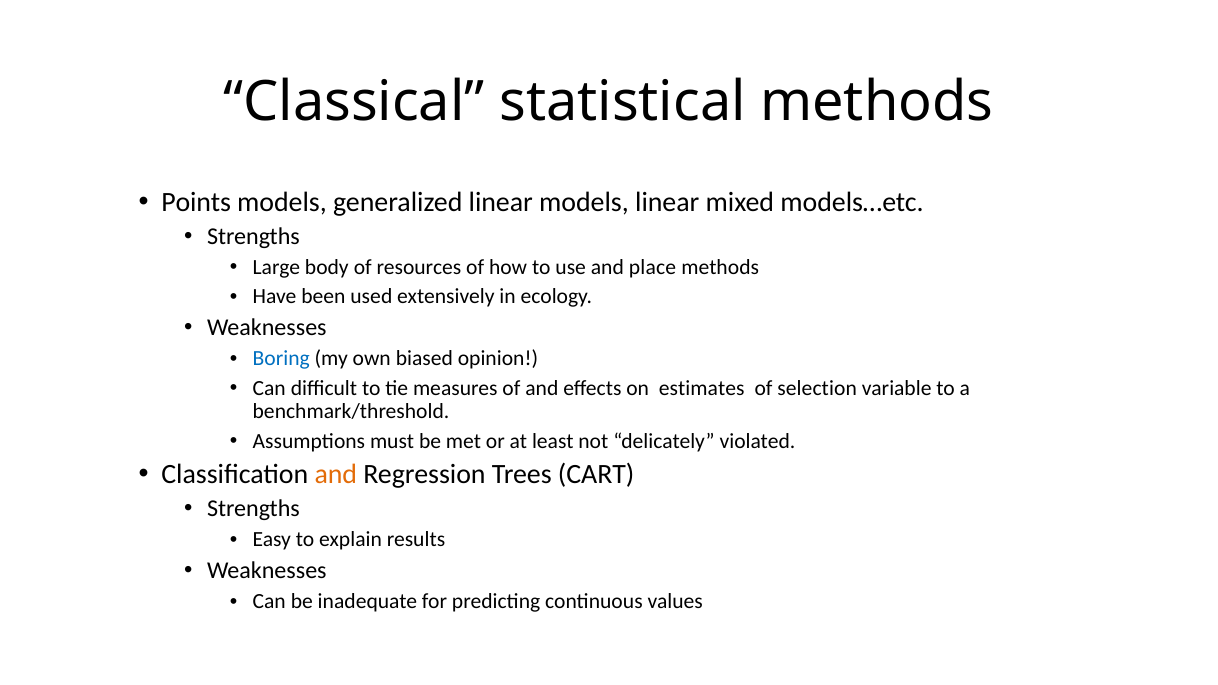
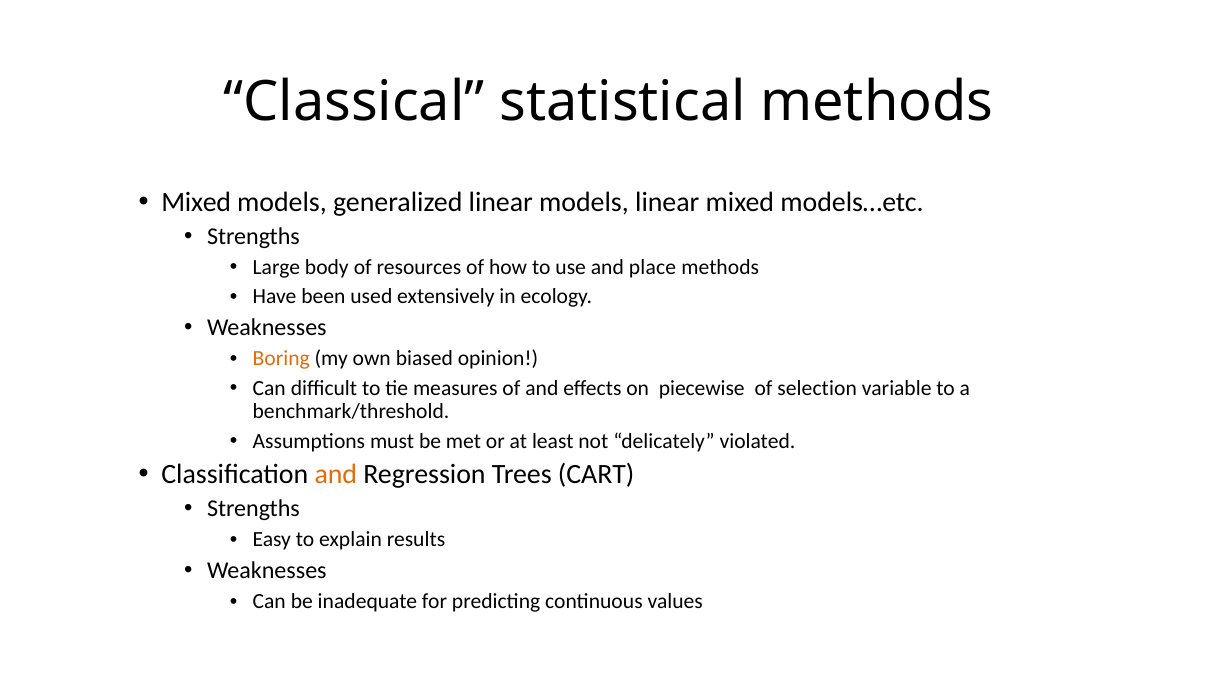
Points: Points -> Mixed (196, 202)
Boring colour: blue -> orange (281, 359)
estimates: estimates -> piecewise (702, 389)
